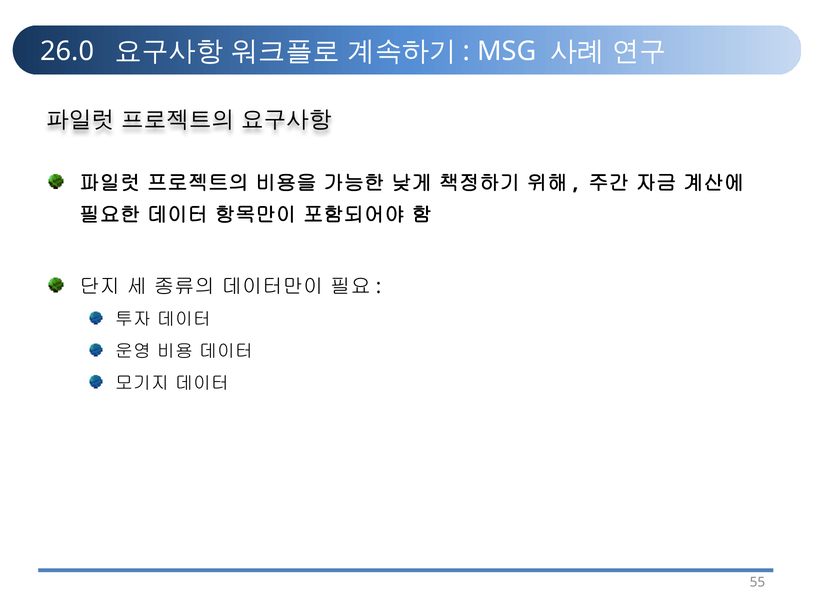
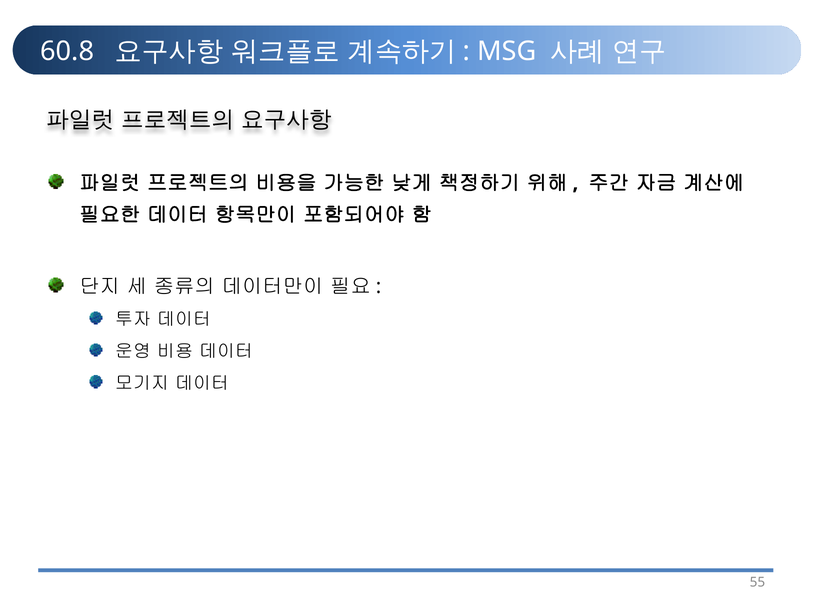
26.0: 26.0 -> 60.8 (67, 51)
